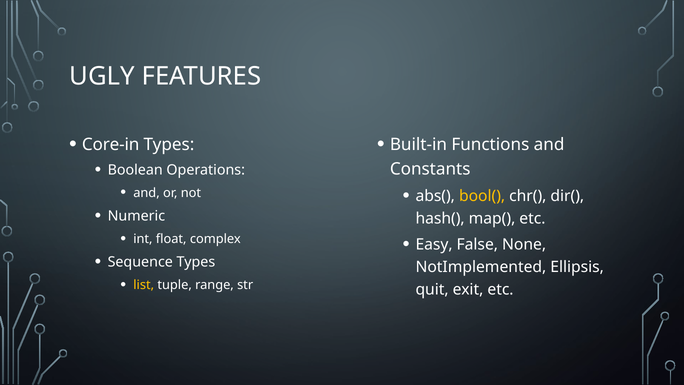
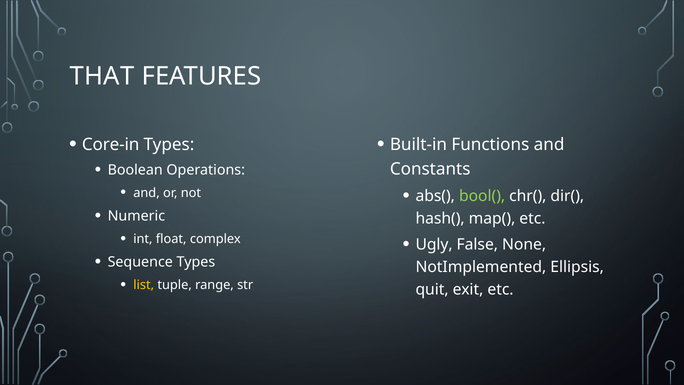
UGLY: UGLY -> THAT (102, 76)
bool( colour: yellow -> light green (482, 196)
Easy: Easy -> Ugly (434, 244)
